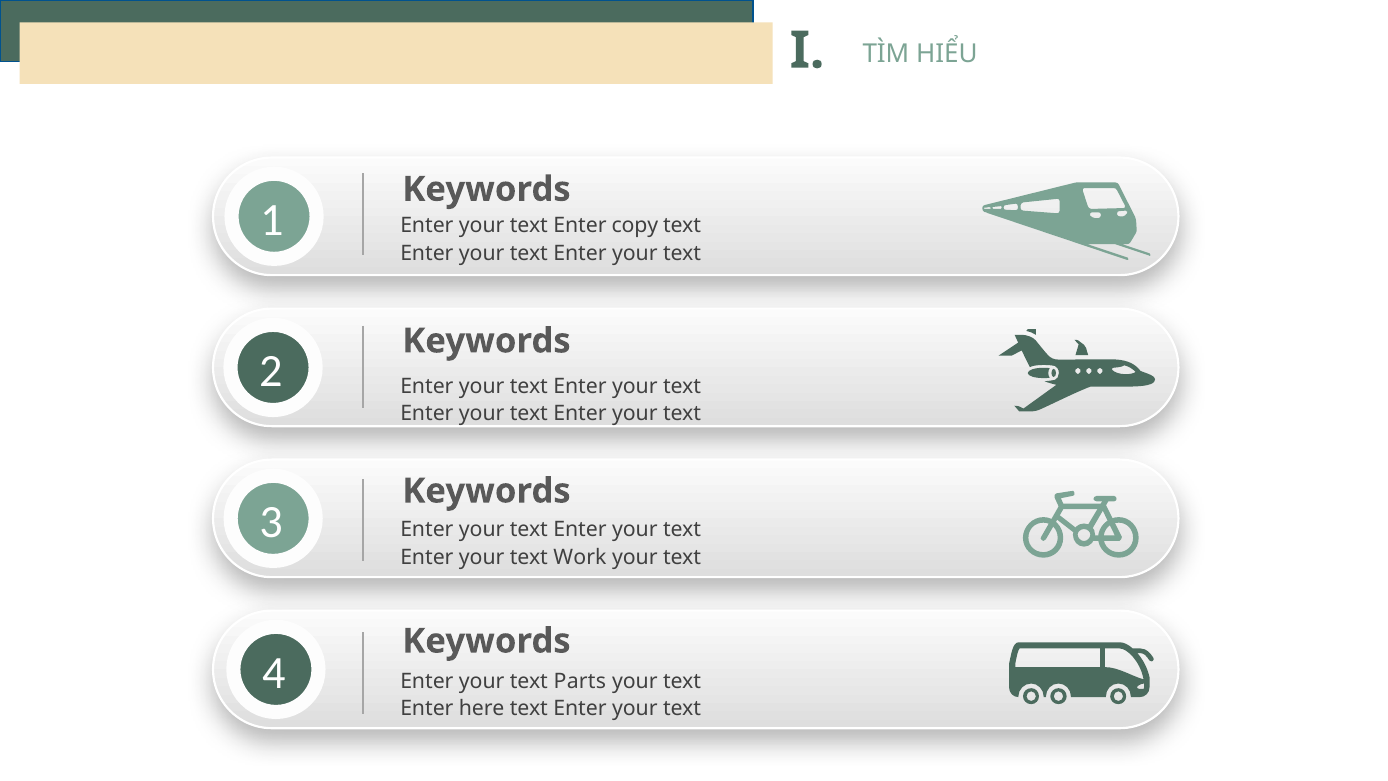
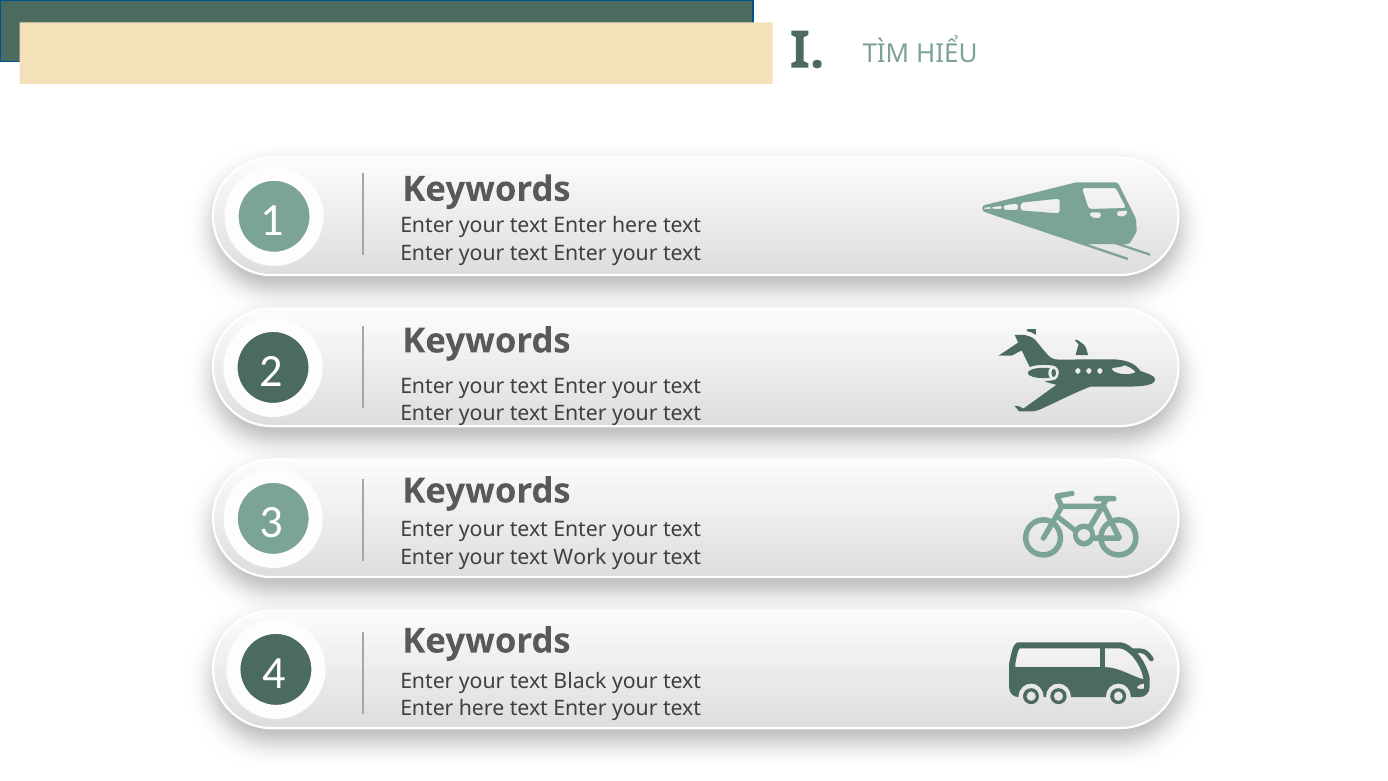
copy: copy -> here (635, 225)
Parts: Parts -> Black (580, 681)
